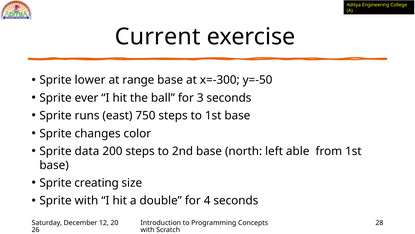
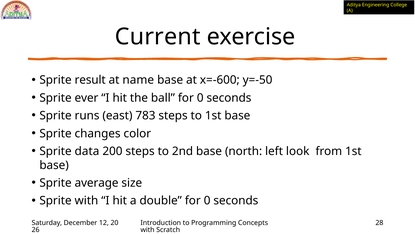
lower: lower -> result (90, 80)
range: range -> name (138, 80)
x=-300: x=-300 -> x=-600 (220, 80)
ball for 3: 3 -> 0 (200, 98)
750: 750 -> 783 (145, 115)
able: able -> look (298, 151)
creating: creating -> average (97, 183)
double for 4: 4 -> 0 (207, 200)
